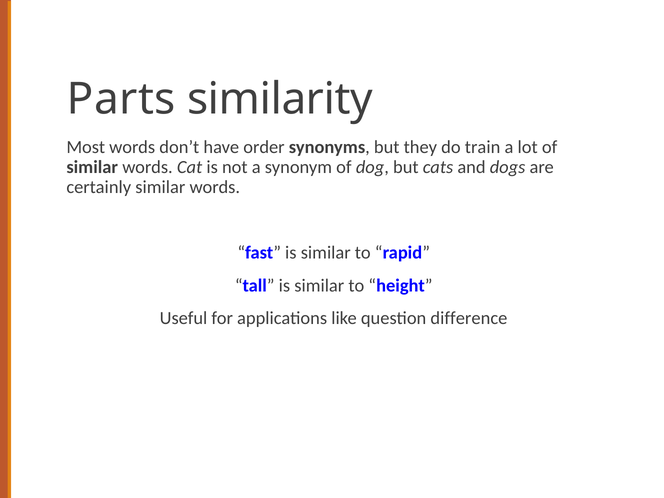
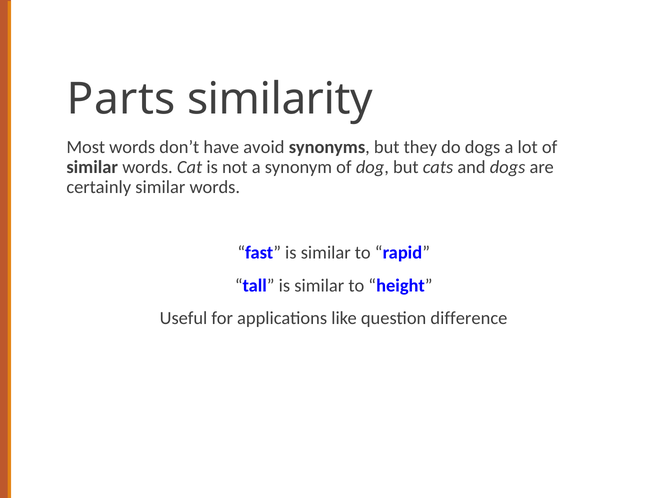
order: order -> avoid (264, 147)
do train: train -> dogs (483, 147)
